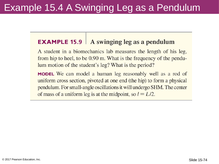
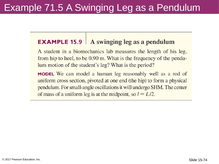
15.4: 15.4 -> 71.5 (54, 8)
